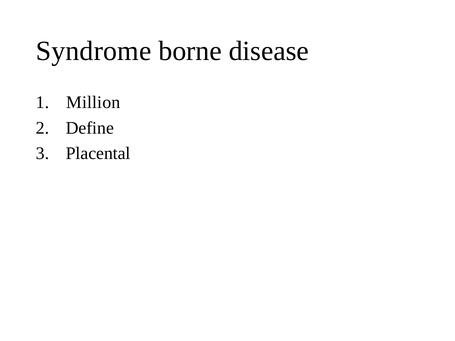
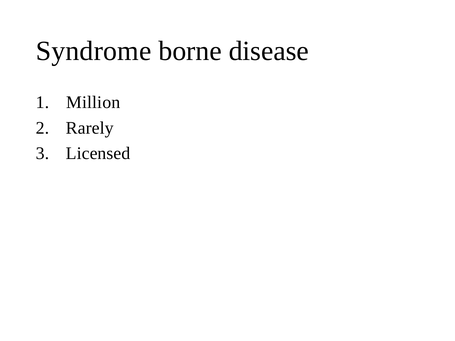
Define: Define -> Rarely (90, 128)
Placental: Placental -> Licensed (98, 153)
